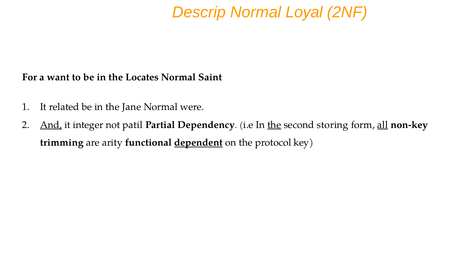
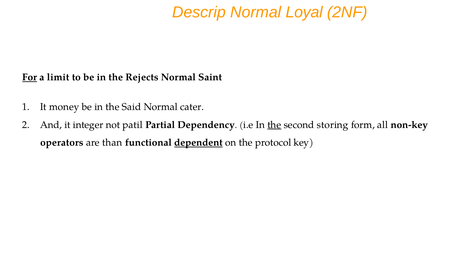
For underline: none -> present (30, 77)
want: want -> limit (58, 77)
Locates: Locates -> Rejects (142, 77)
related: related -> money (64, 107)
Jane: Jane -> Said (132, 107)
were: were -> cater (192, 107)
And underline: present -> none (51, 125)
all underline: present -> none (383, 125)
trimming: trimming -> operators (62, 143)
arity: arity -> than (112, 143)
